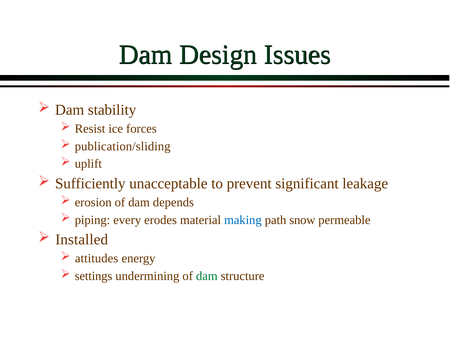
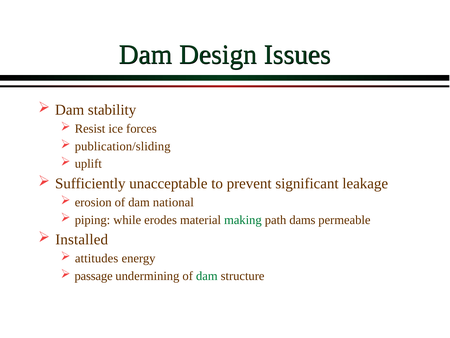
depends: depends -> national (173, 202)
every: every -> while (127, 220)
making colour: blue -> green (243, 220)
snow: snow -> dams (302, 220)
settings: settings -> passage (94, 276)
